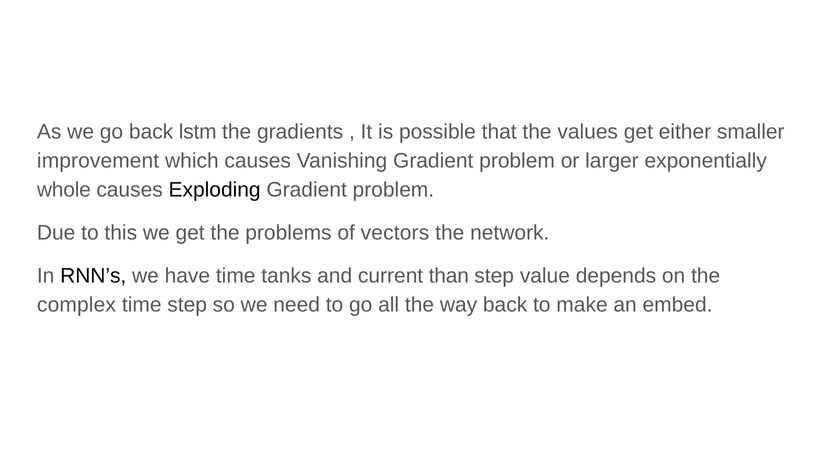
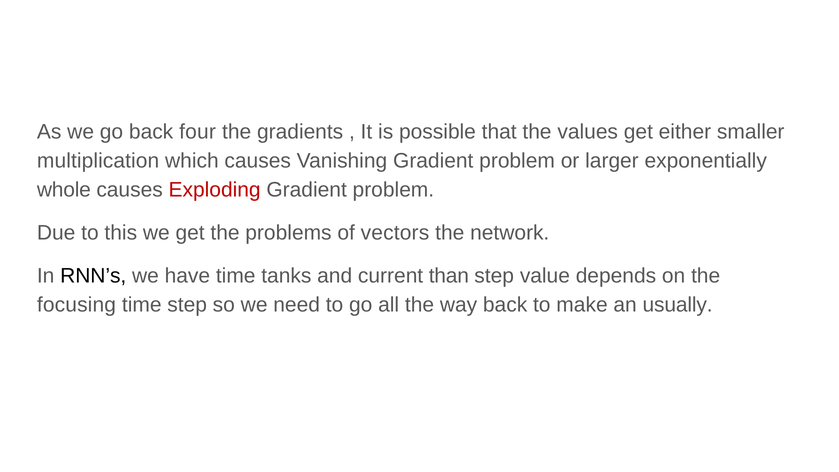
lstm: lstm -> four (198, 132)
improvement: improvement -> multiplication (98, 161)
Exploding colour: black -> red (215, 190)
complex: complex -> focusing (76, 305)
embed: embed -> usually (678, 305)
